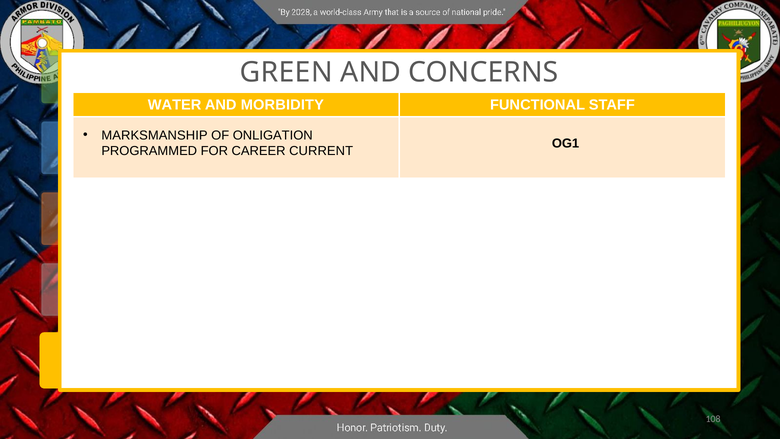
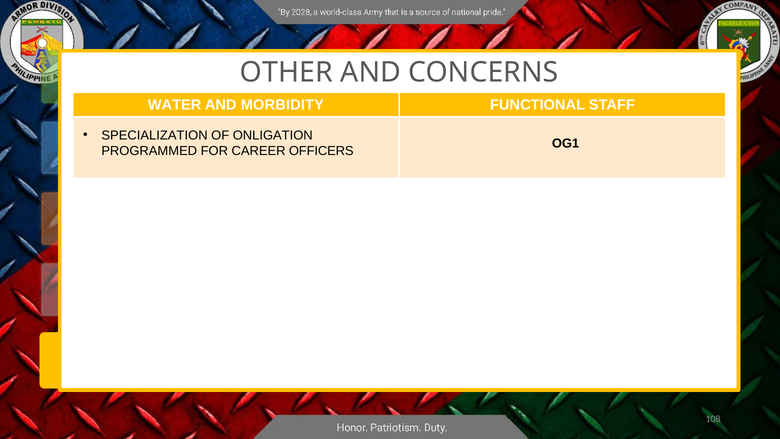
GREEN: GREEN -> OTHER (286, 72)
MARKSMANSHIP: MARKSMANSHIP -> SPECIALIZATION (155, 135)
CURRENT: CURRENT -> OFFICERS (321, 151)
